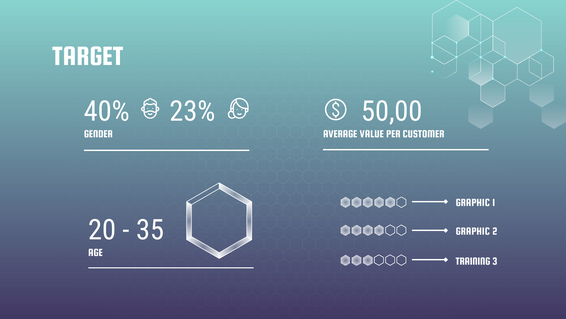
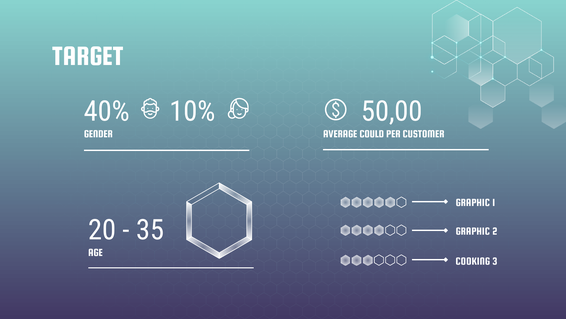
23%: 23% -> 10% (193, 111)
VALUE: VALUE -> COULD (372, 133)
TRAINING: TRAINING -> COOKING (473, 261)
